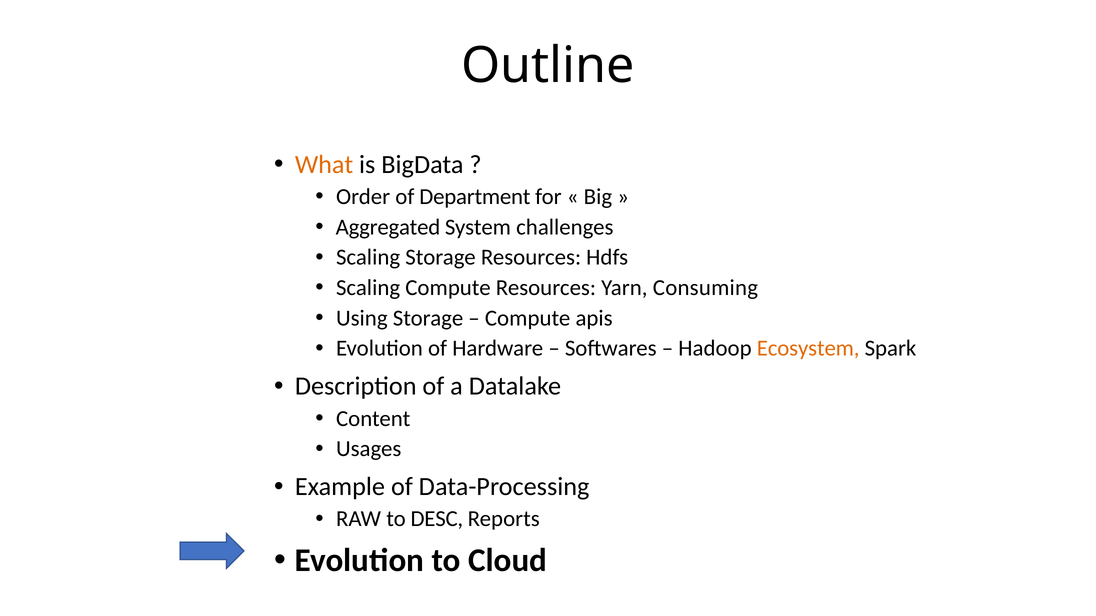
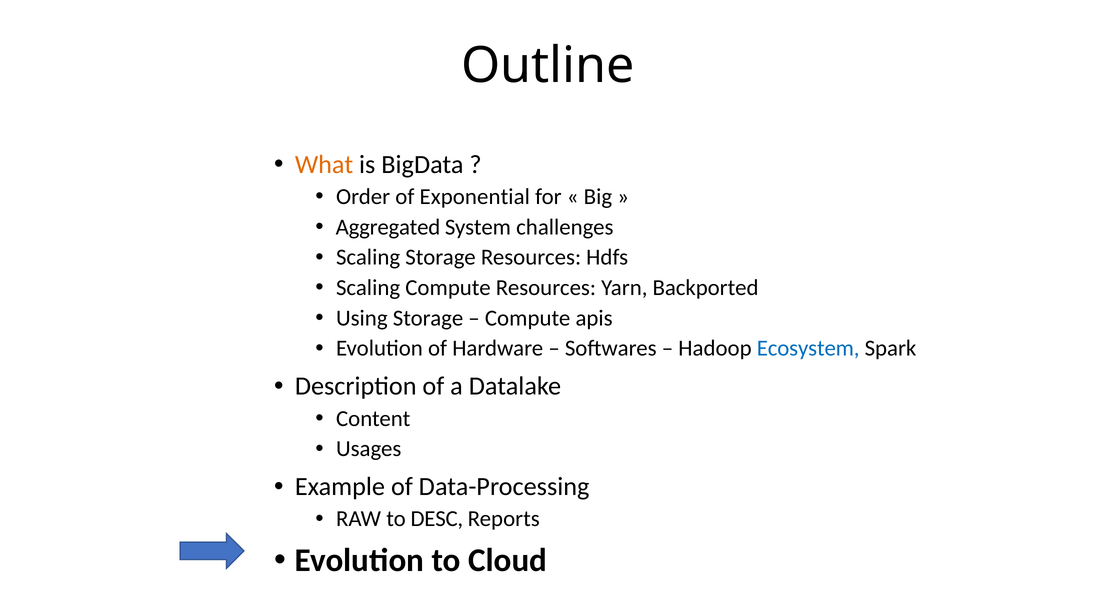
Department: Department -> Exponential (475, 197)
Consuming: Consuming -> Backported (706, 288)
Ecosystem colour: orange -> blue (808, 349)
